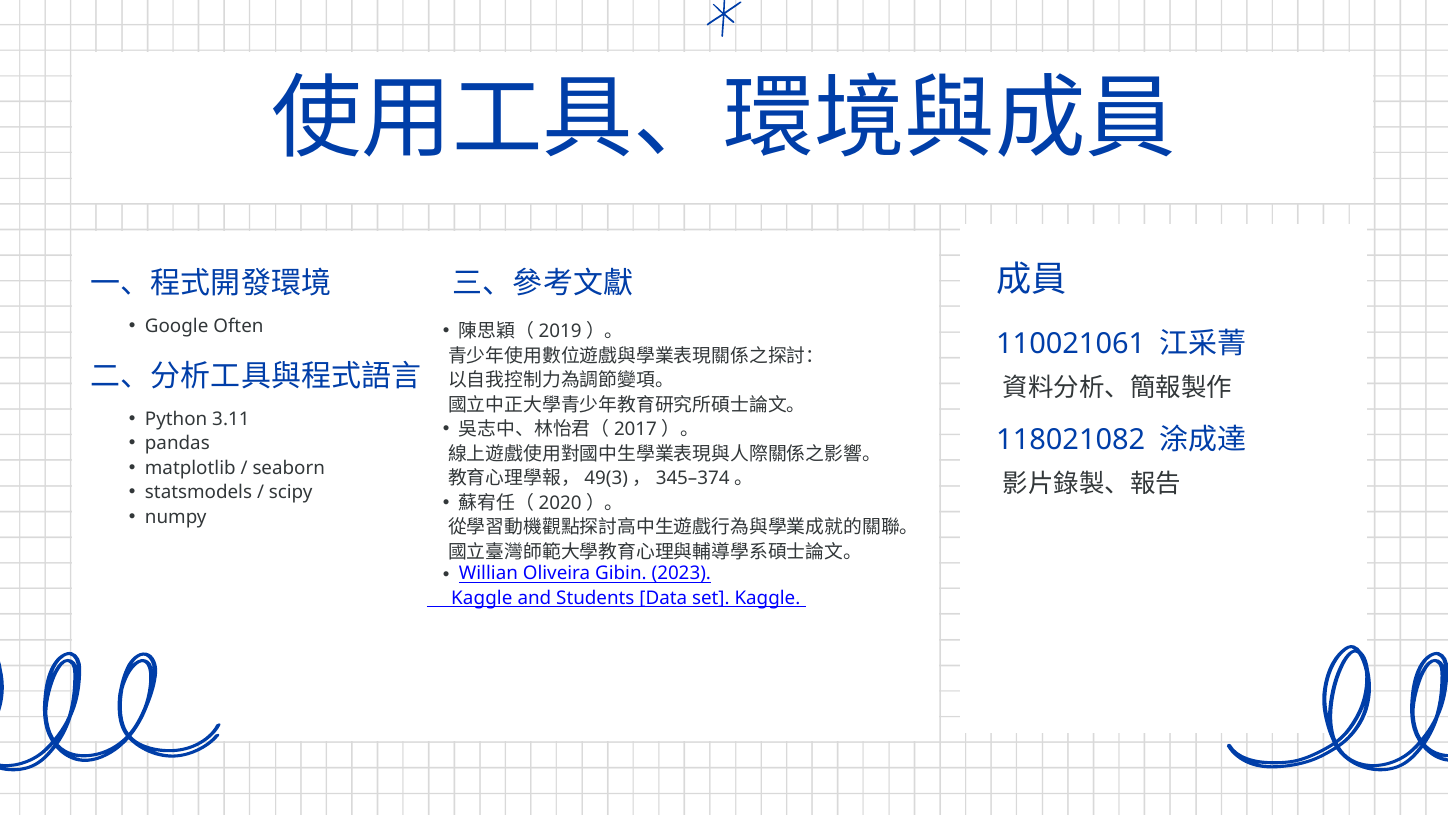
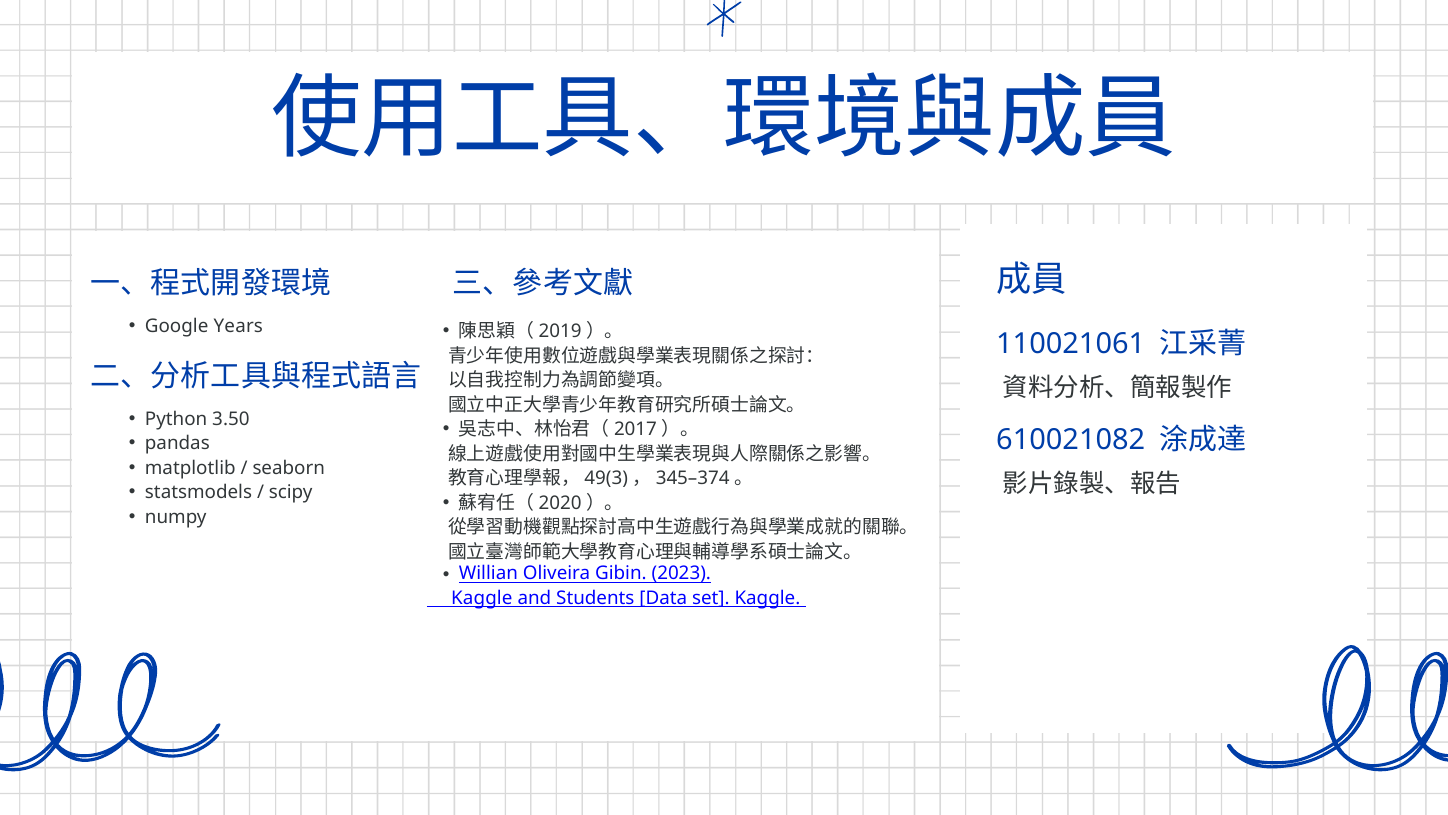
Often: Often -> Years (238, 326)
3.11: 3.11 -> 3.50 (231, 419)
118021082: 118021082 -> 610021082 (1071, 439)
